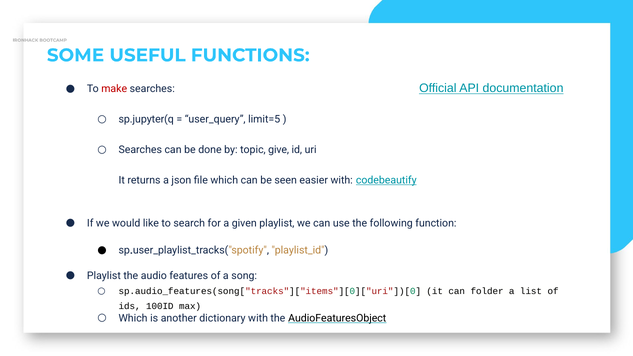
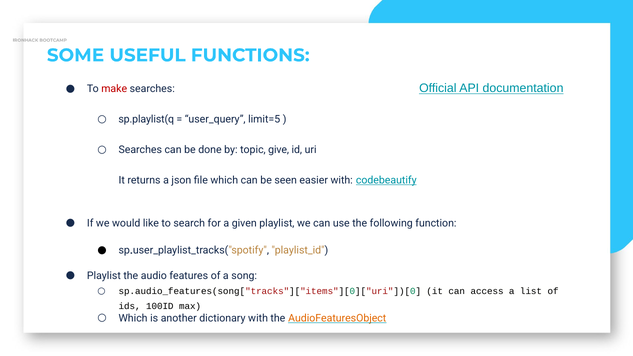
sp.jupyter(q: sp.jupyter(q -> sp.playlist(q (146, 119)
folder: folder -> access (487, 291)
AudioFeaturesObject colour: black -> orange (337, 318)
